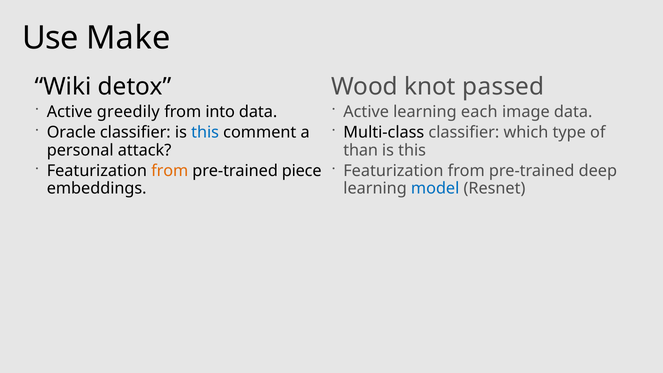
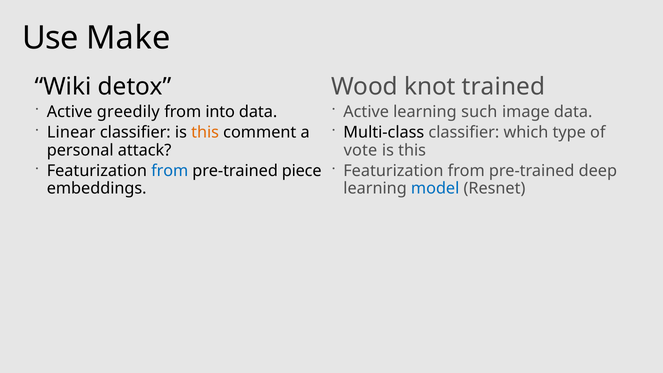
passed: passed -> trained (504, 87)
each: each -> such (479, 112)
Oracle: Oracle -> Linear (71, 133)
this colour: blue -> orange (205, 133)
than: than -> vote (360, 150)
from colour: orange -> blue (170, 171)
